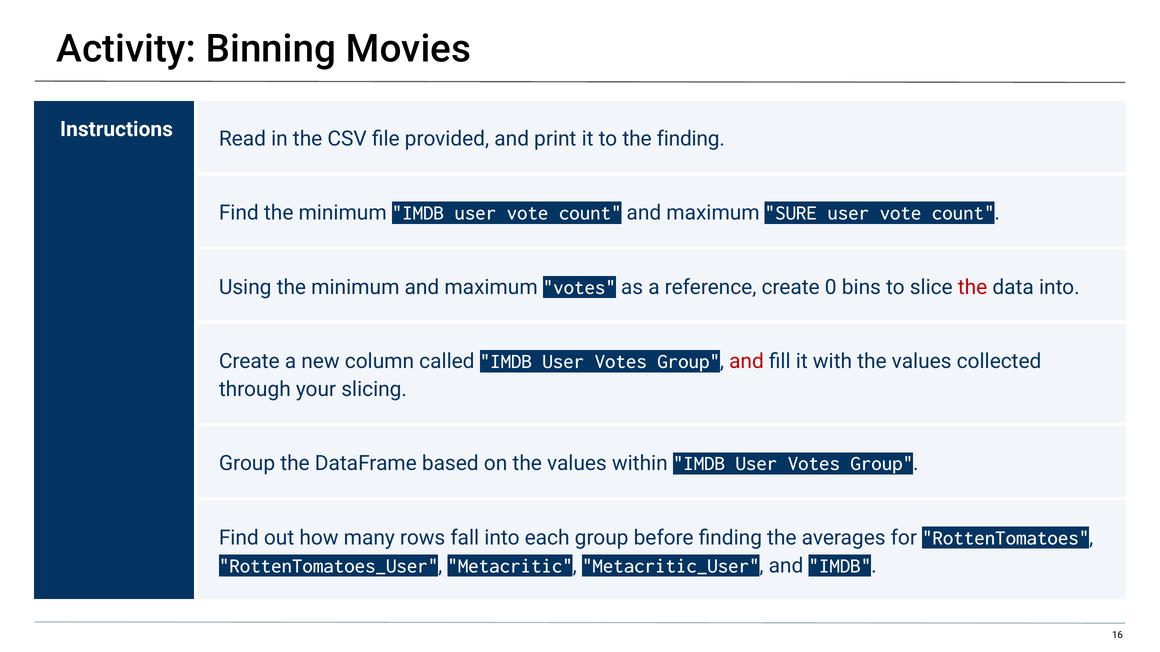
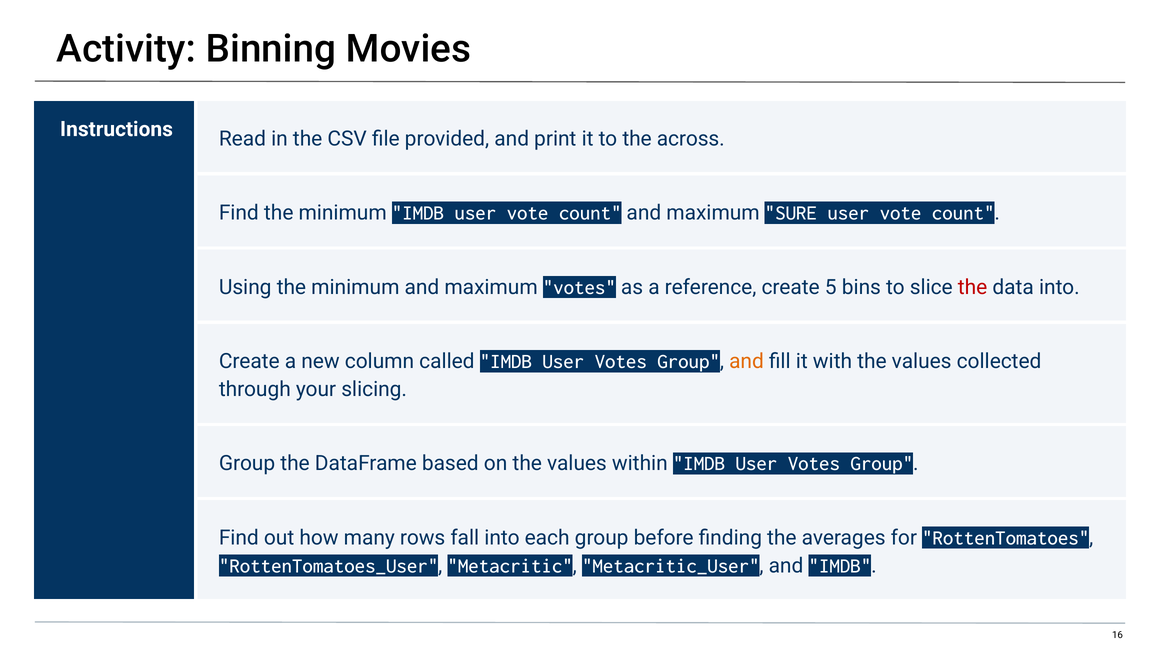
the finding: finding -> across (691, 139)
0: 0 -> 5 (831, 287)
and colour: red -> orange (746, 362)
